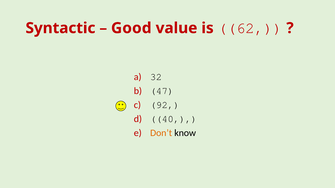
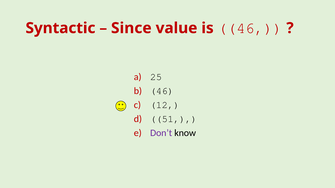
Good: Good -> Since (131, 28)
is 62: 62 -> 46 (250, 28)
32: 32 -> 25 (156, 77)
47: 47 -> 46 (162, 91)
92: 92 -> 12 (165, 105)
40: 40 -> 51 (174, 119)
Don’t colour: orange -> purple (161, 133)
